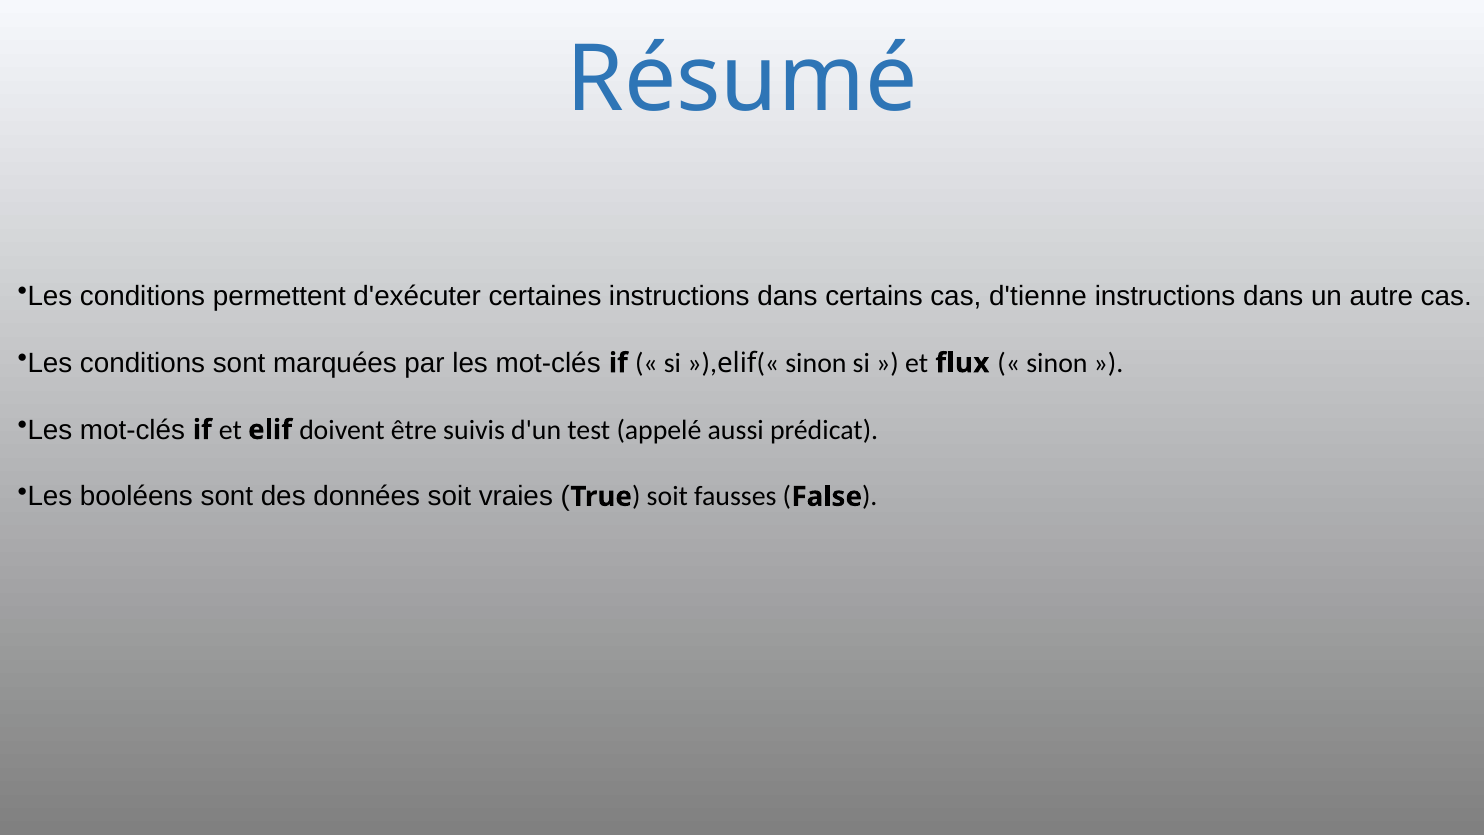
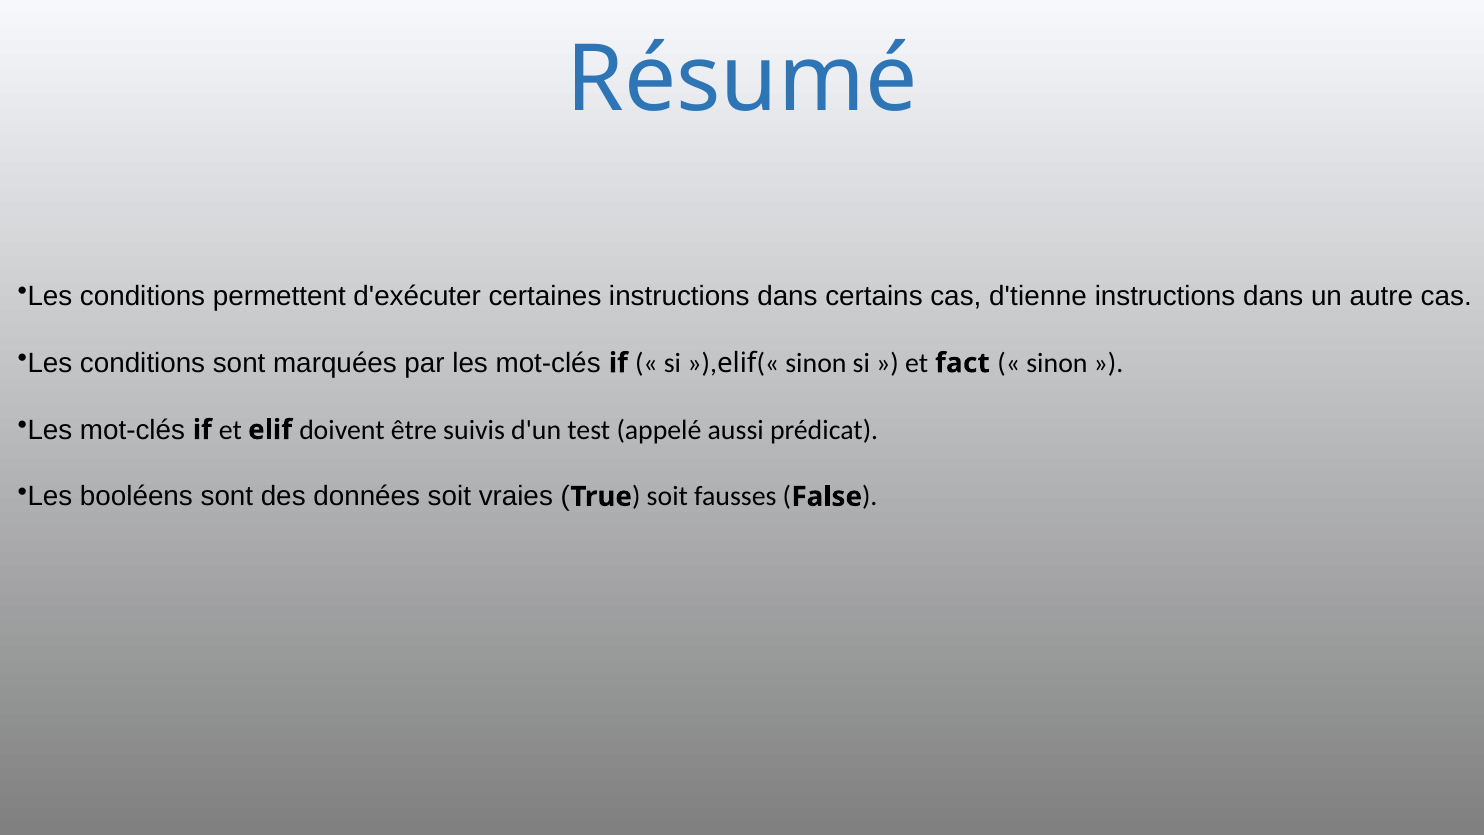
flux: flux -> fact (962, 363)
